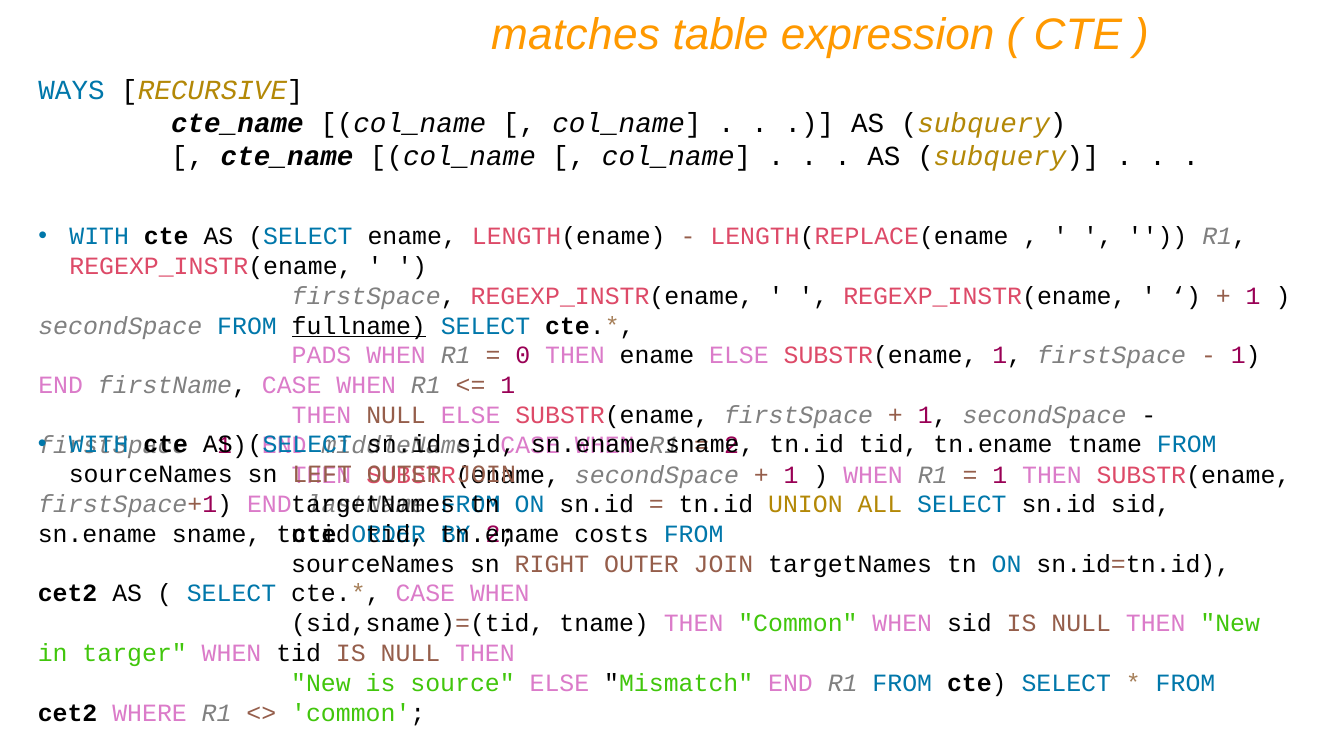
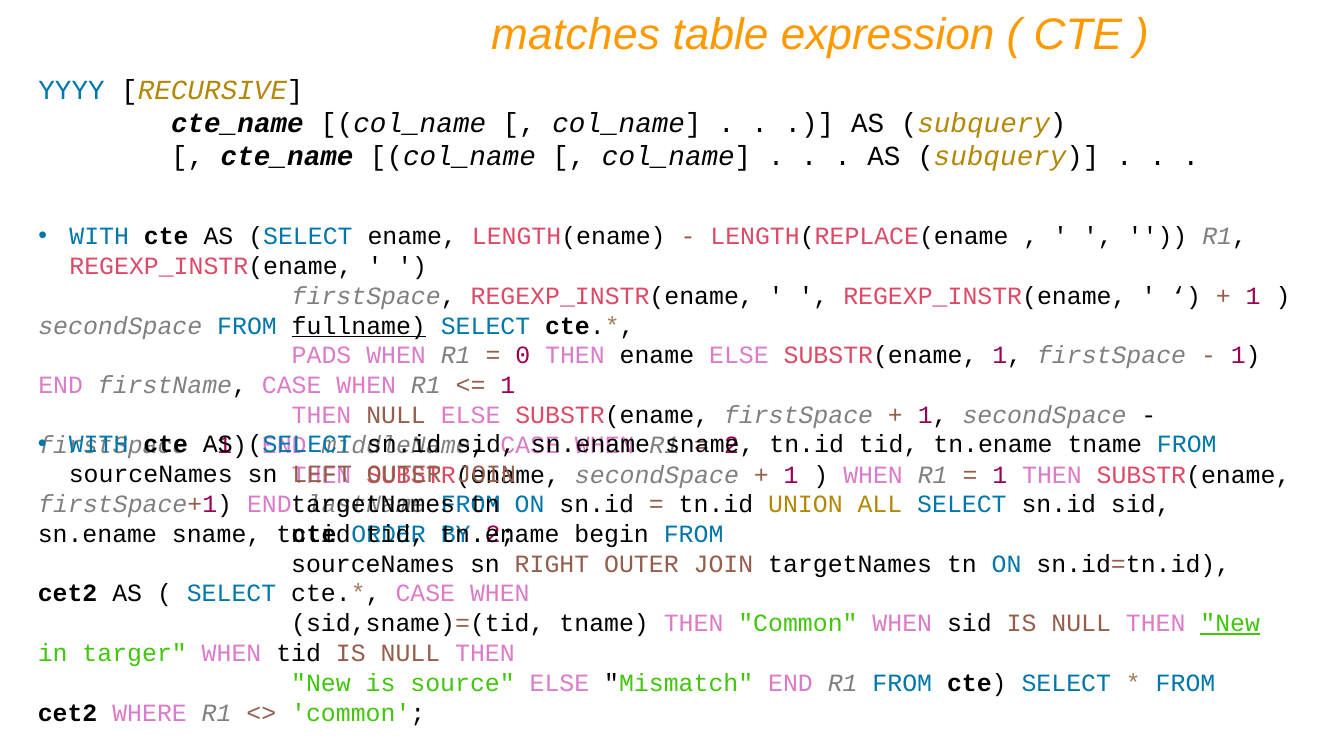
WAYS: WAYS -> YYYY (72, 90)
costs: costs -> begin (612, 534)
New underline: none -> present (1230, 624)
